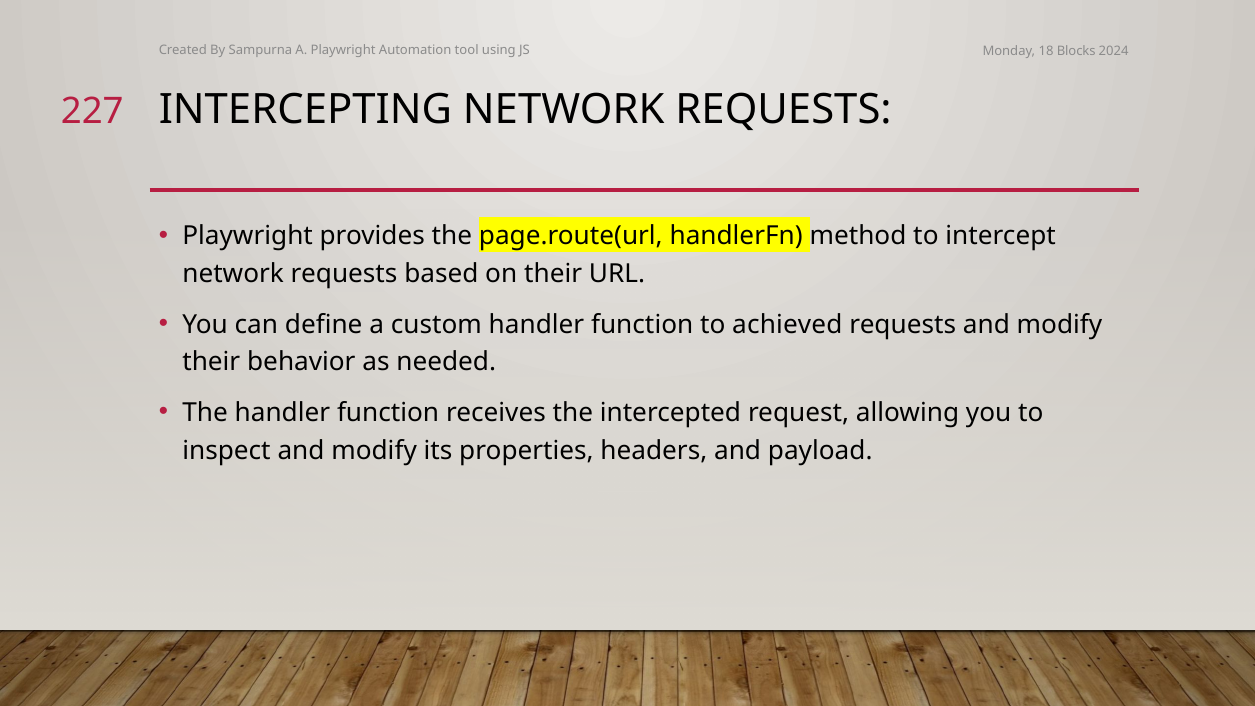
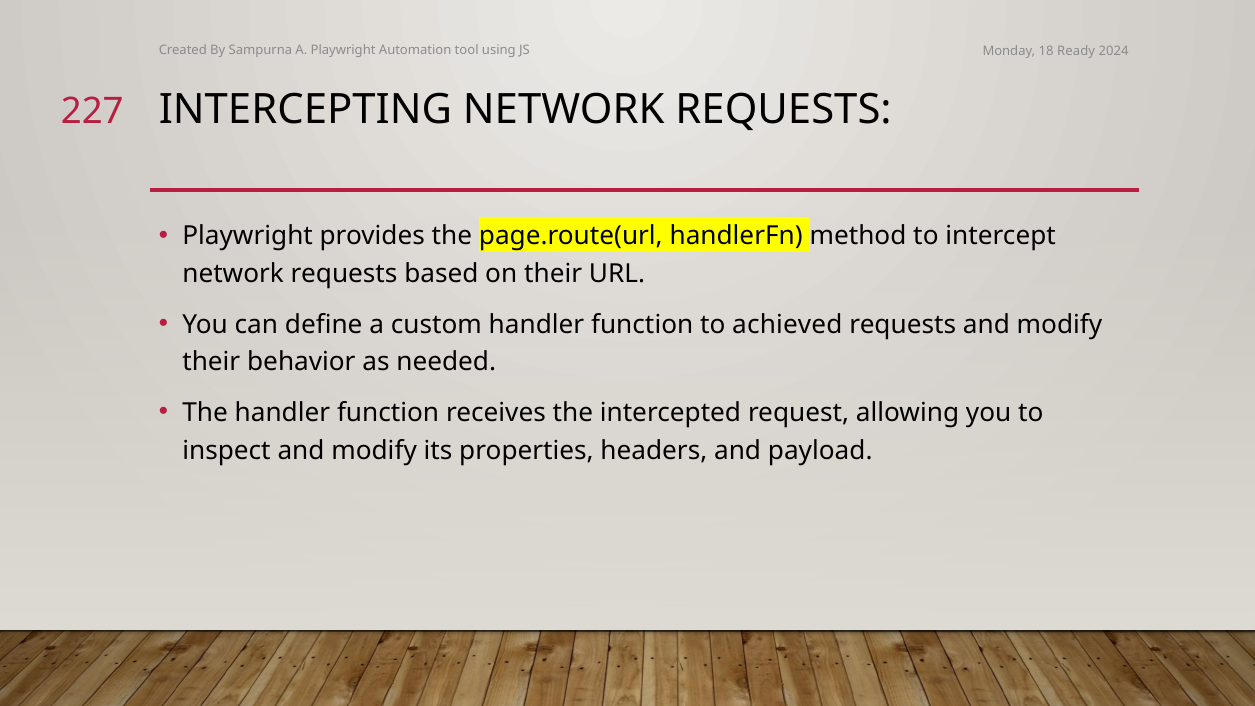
Blocks: Blocks -> Ready (1076, 51)
